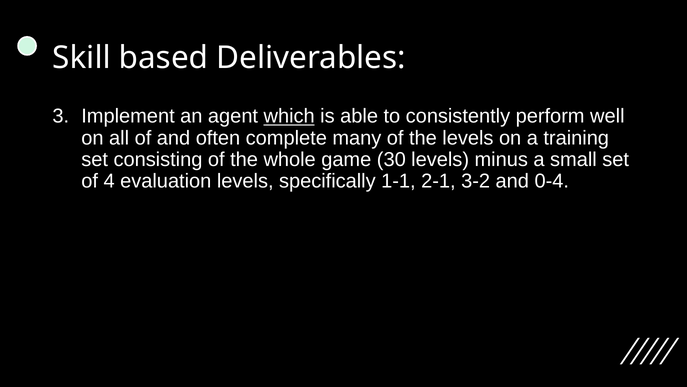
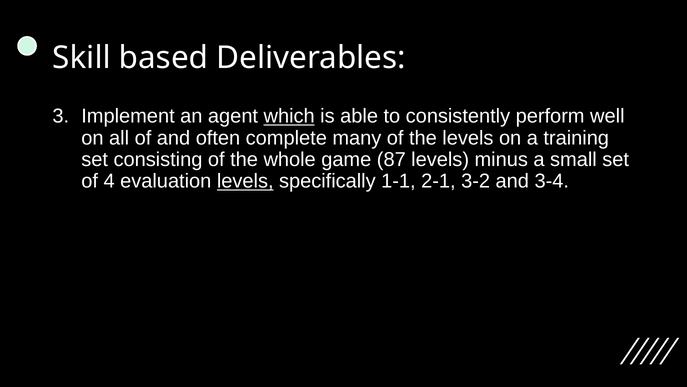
30: 30 -> 87 (391, 159)
levels underline: none -> present (245, 181)
0-4: 0-4 -> 3-4 (552, 181)
